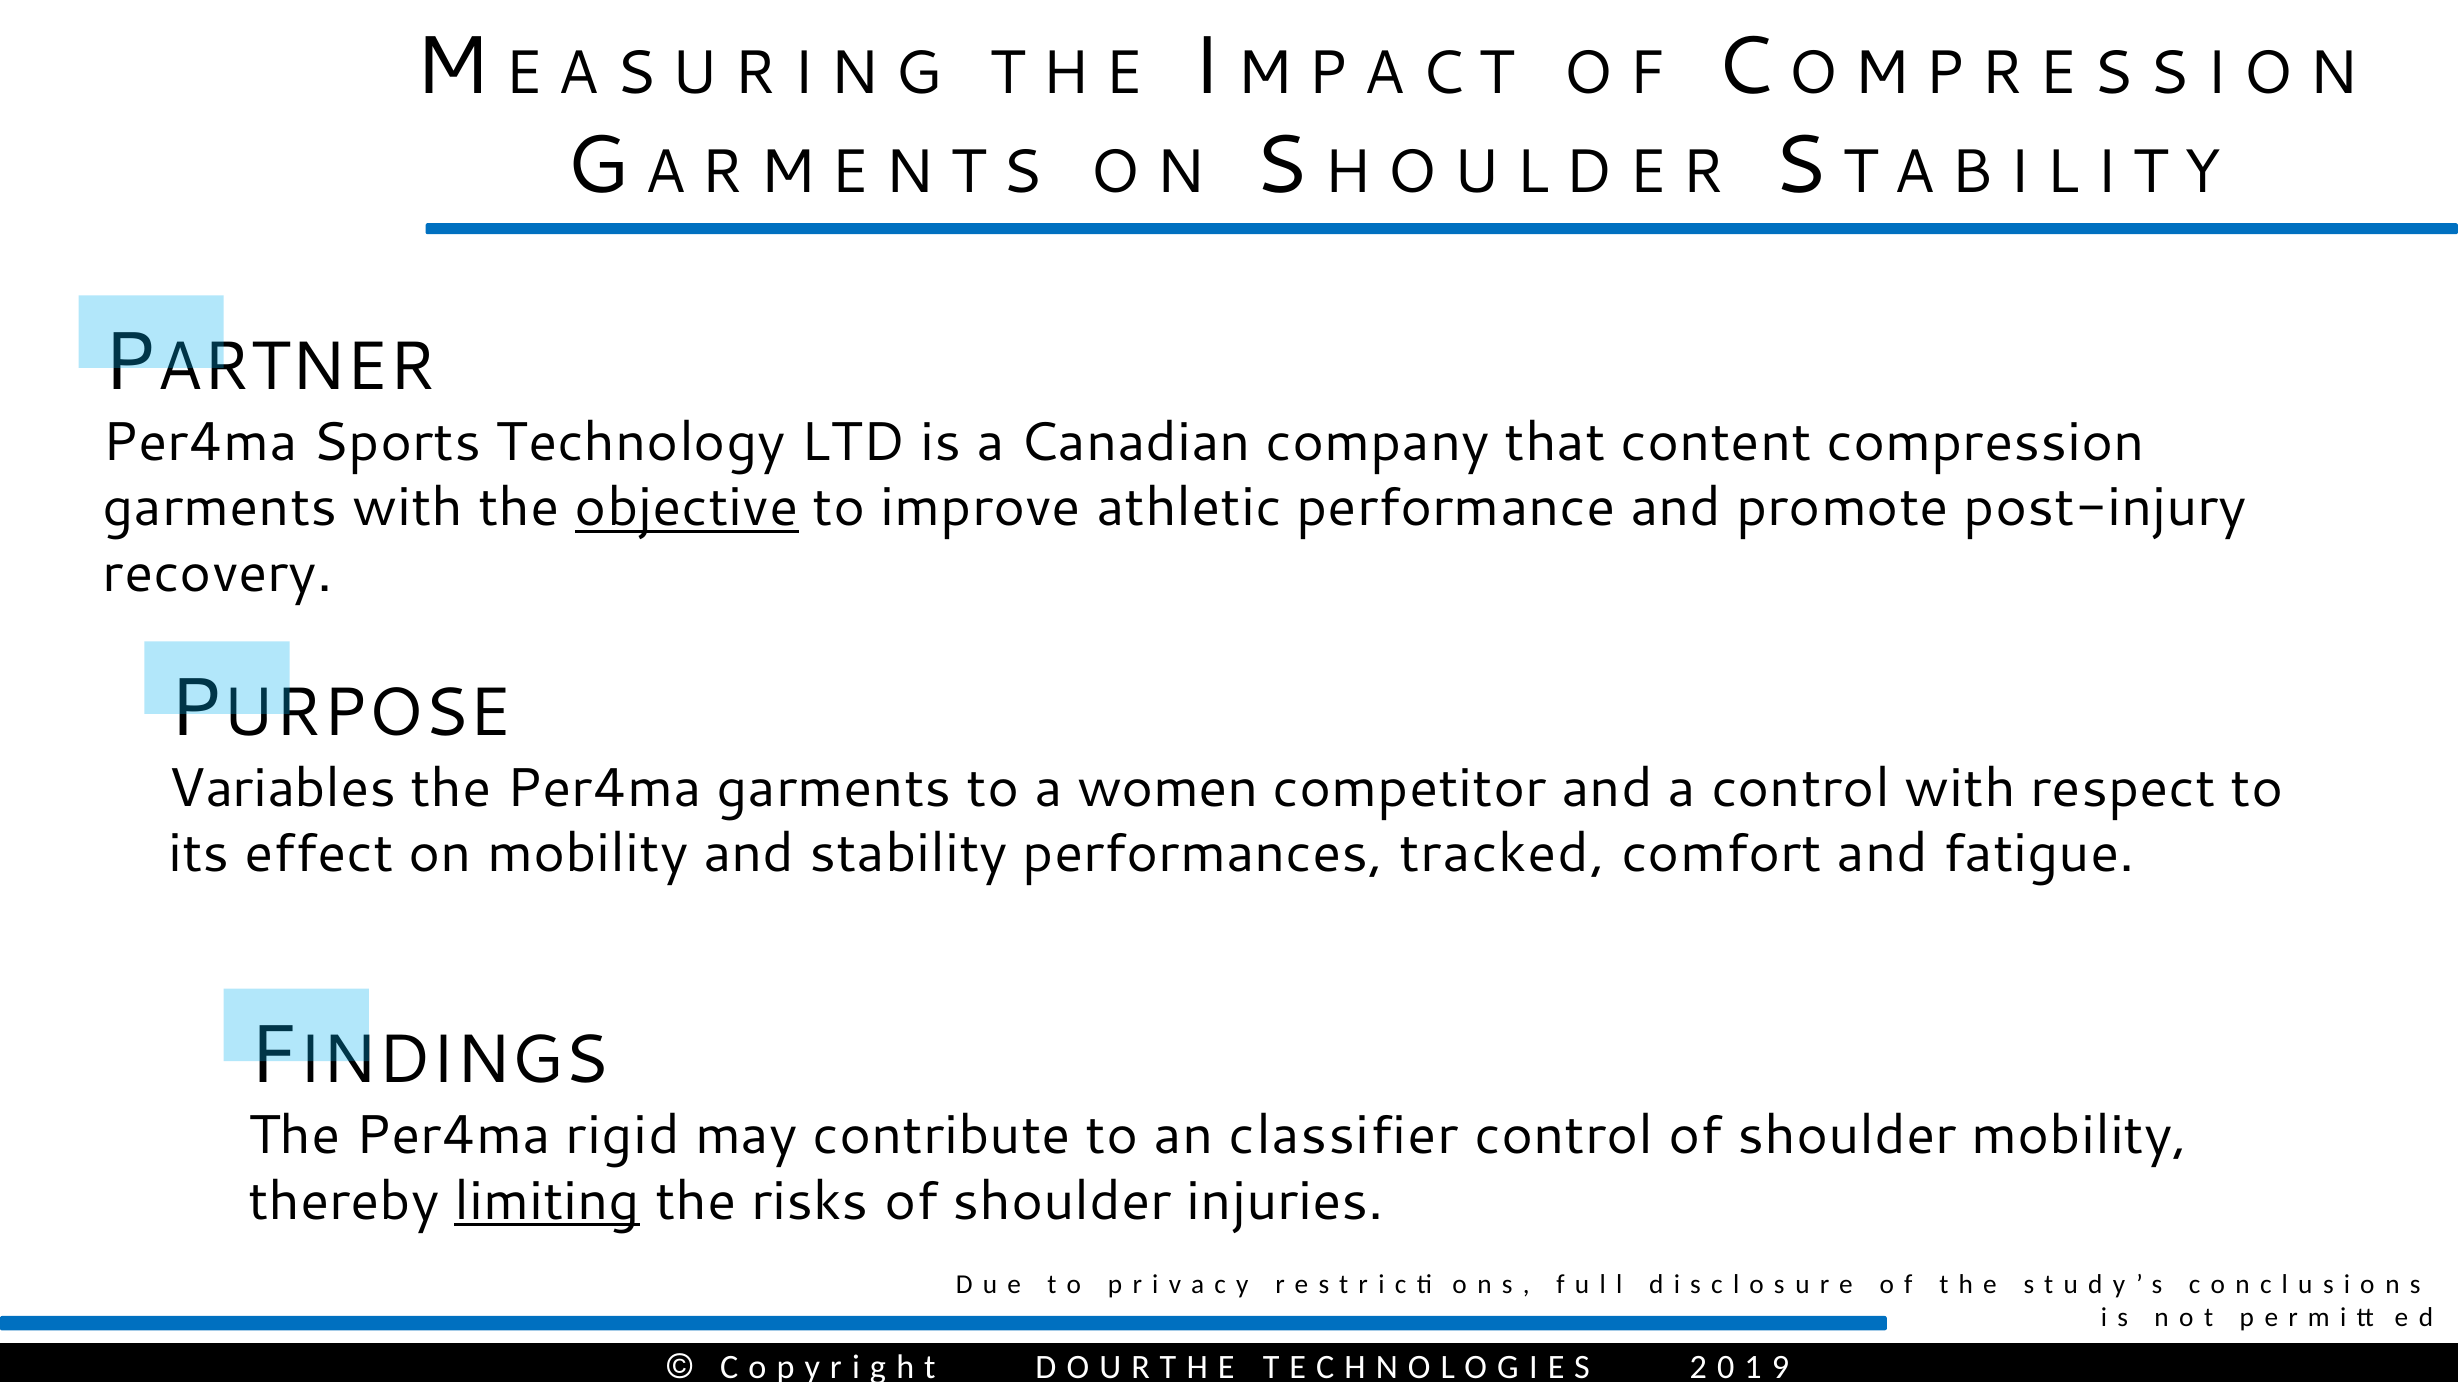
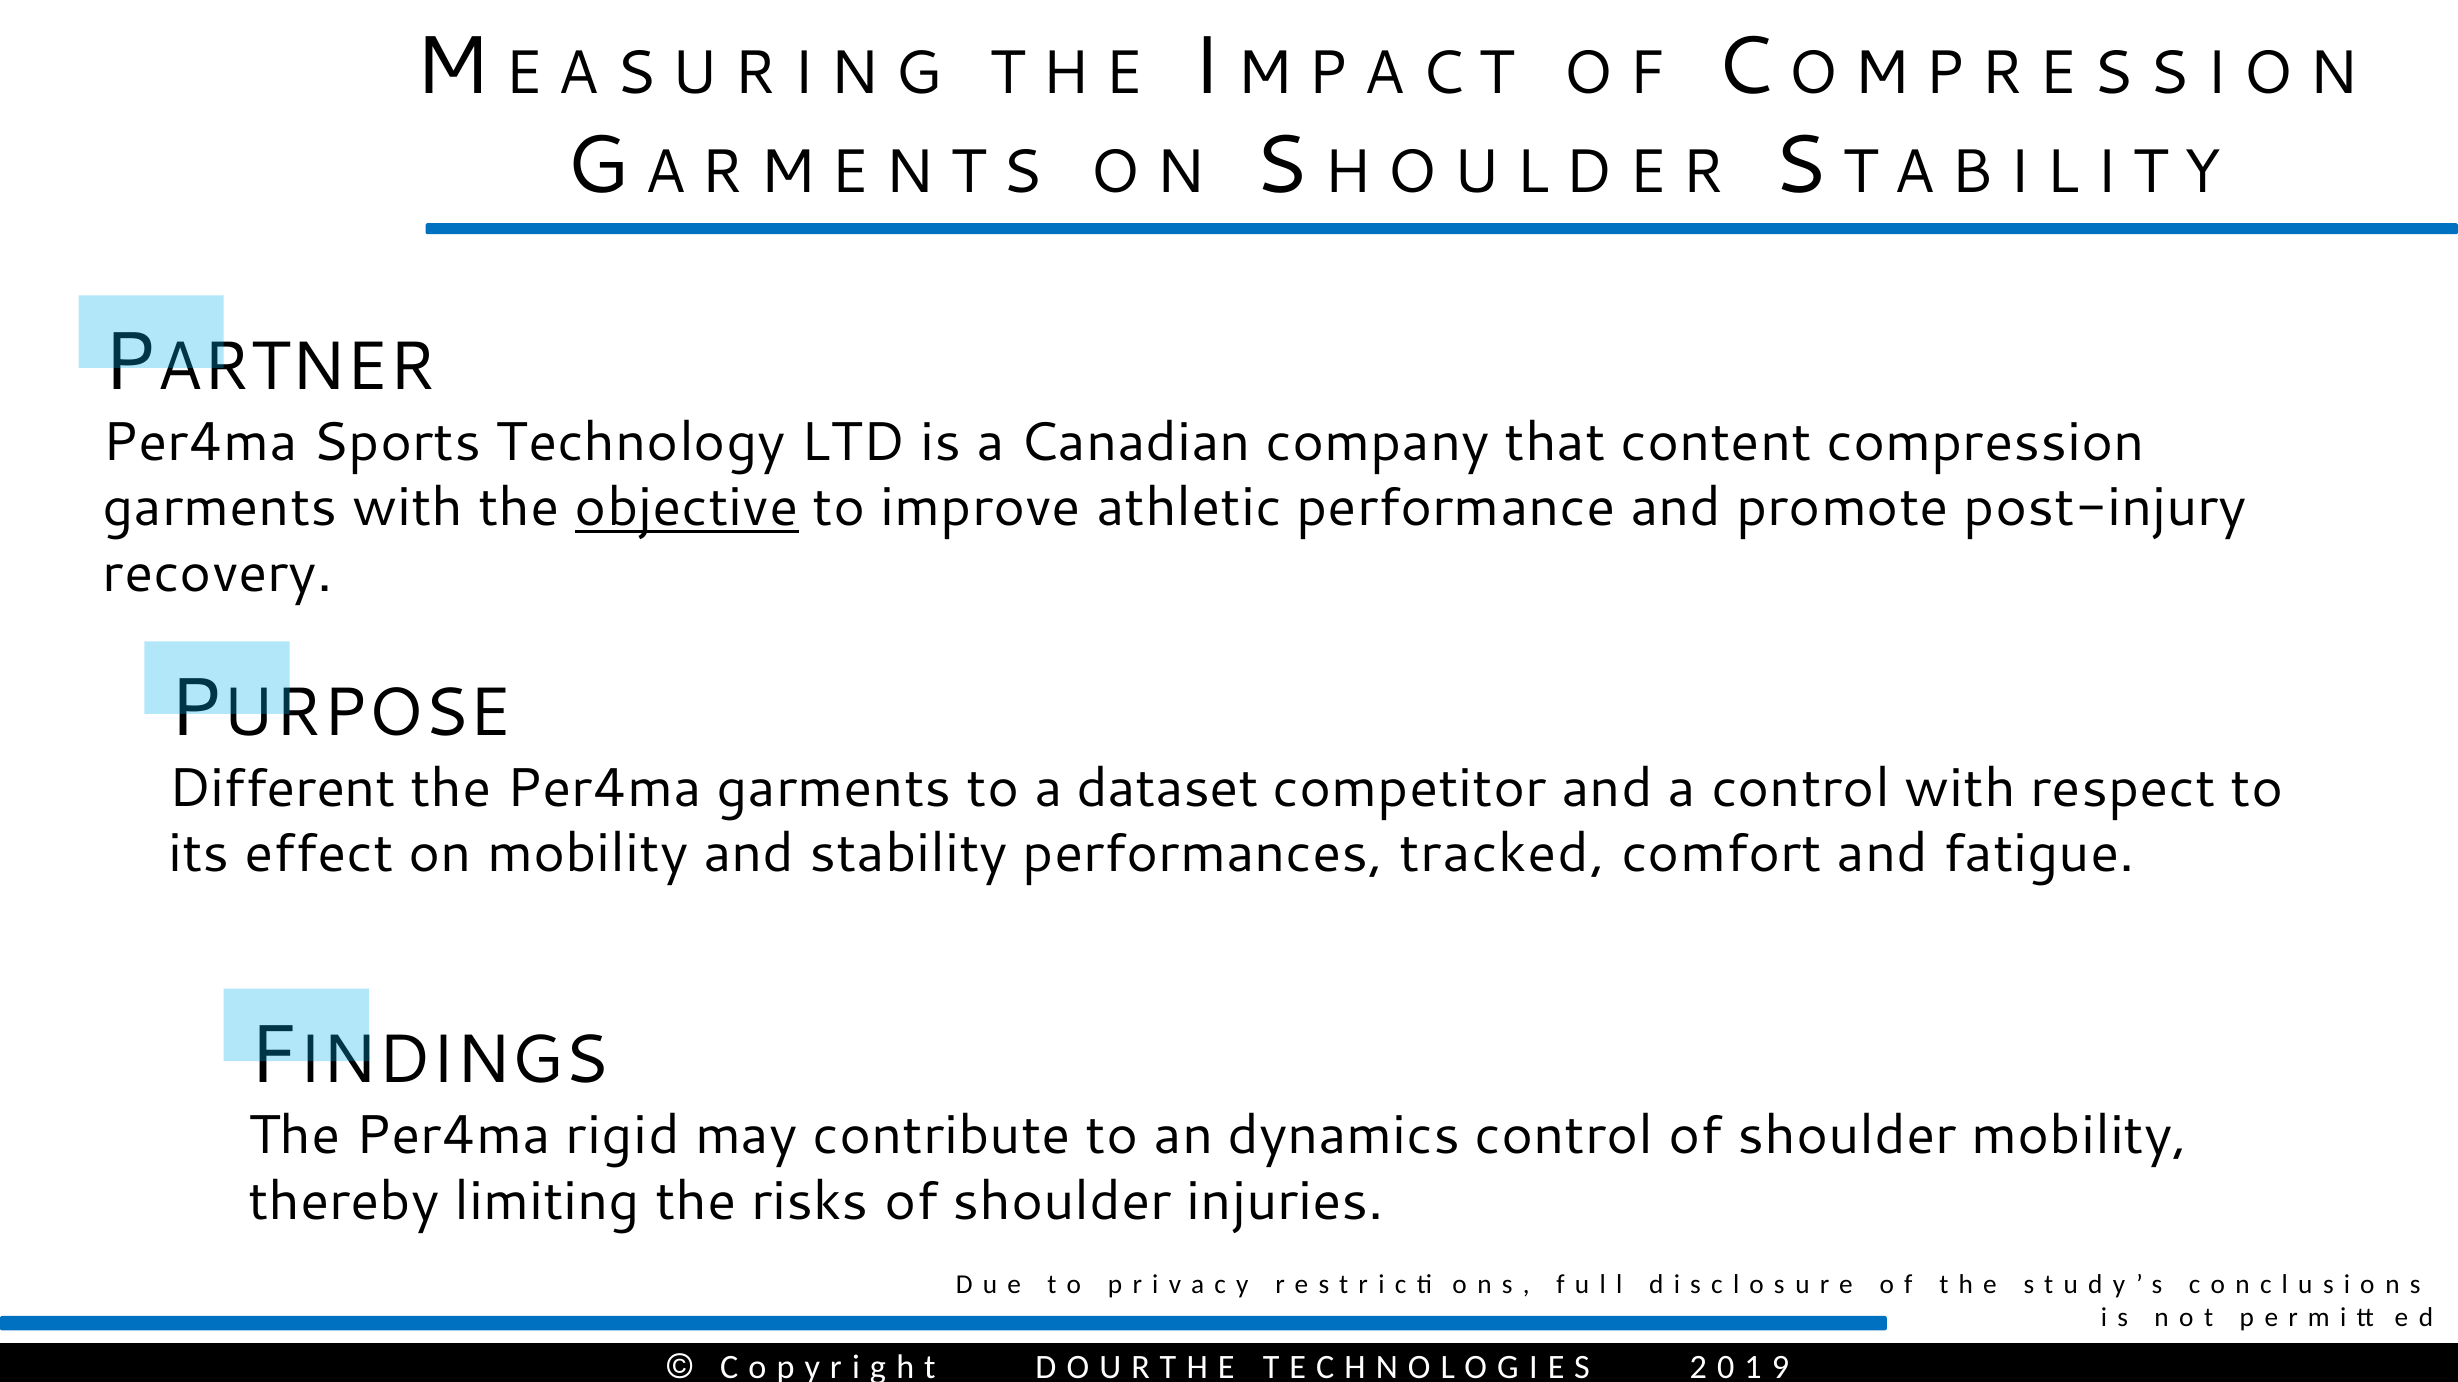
Variables: Variables -> Different (282, 789)
women: women -> dataset (1168, 789)
classifier: classifier -> dynamics (1344, 1136)
limiting underline: present -> none (547, 1202)
